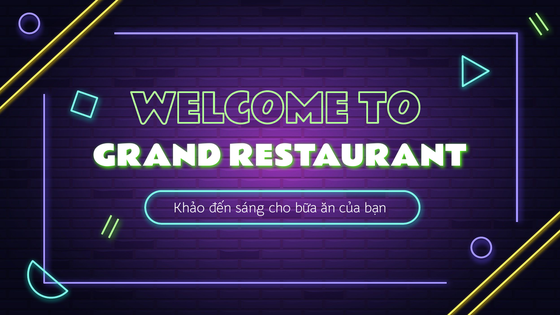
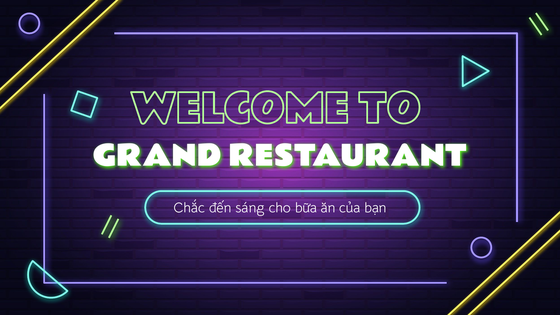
Khảo: Khảo -> Chắc (189, 208)
